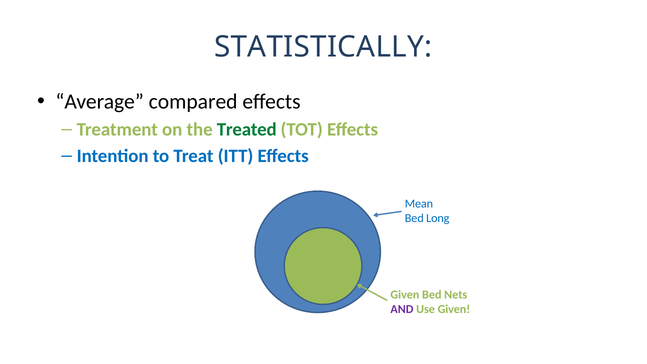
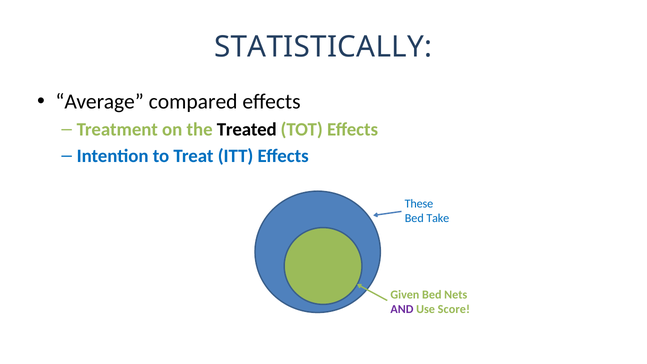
Treated colour: green -> black (247, 130)
Mean: Mean -> These (419, 204)
Long: Long -> Take (438, 218)
Use Given: Given -> Score (454, 309)
